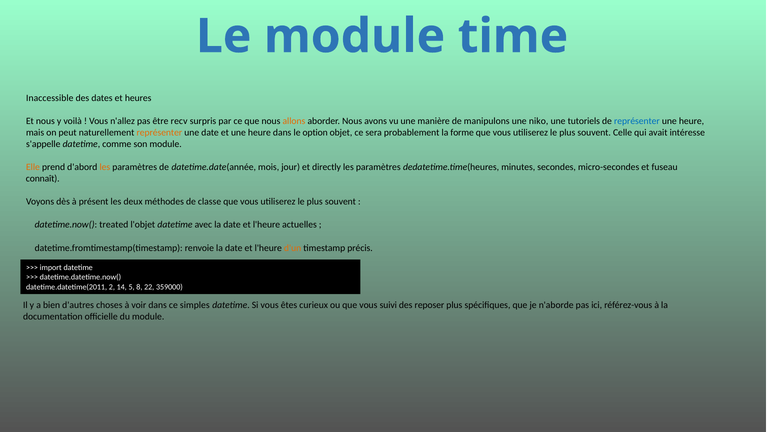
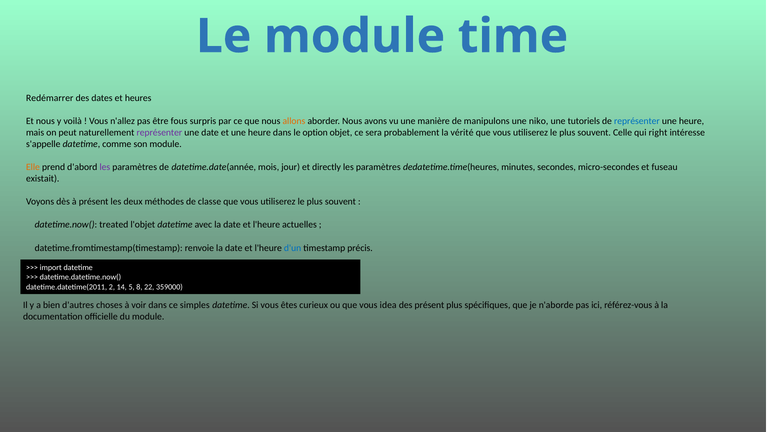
Inaccessible: Inaccessible -> Redémarrer (50, 98)
recv: recv -> fous (179, 121)
représenter colour: orange -> purple (159, 133)
forme: forme -> vérité (462, 133)
avait: avait -> right (658, 133)
les colour: orange -> purple (105, 167)
connaît: connaît -> existait (43, 179)
d'un colour: orange -> blue (293, 248)
suivi: suivi -> idea (388, 305)
des reposer: reposer -> présent (429, 305)
